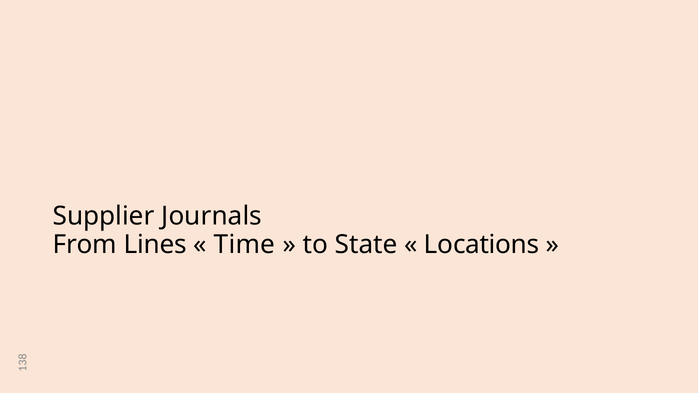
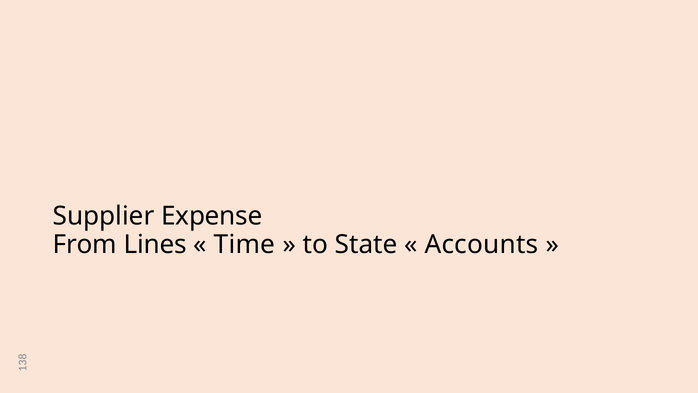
Journals: Journals -> Expense (212, 216)
Locations: Locations -> Accounts (481, 244)
